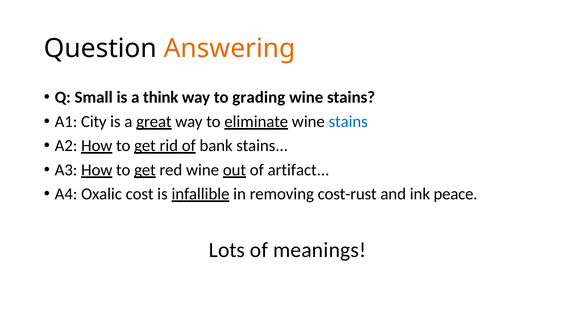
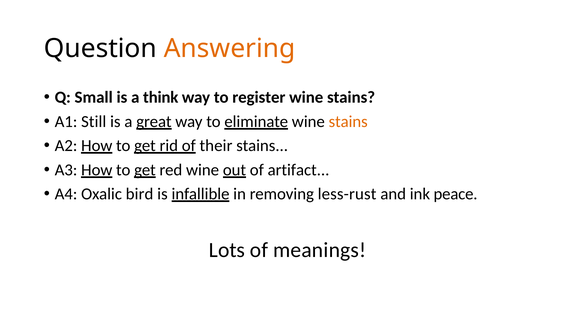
grading: grading -> register (259, 97)
City: City -> Still (94, 122)
stains colour: blue -> orange (348, 122)
bank: bank -> their (216, 146)
cost: cost -> bird (140, 194)
cost-rust: cost-rust -> less-rust (347, 194)
